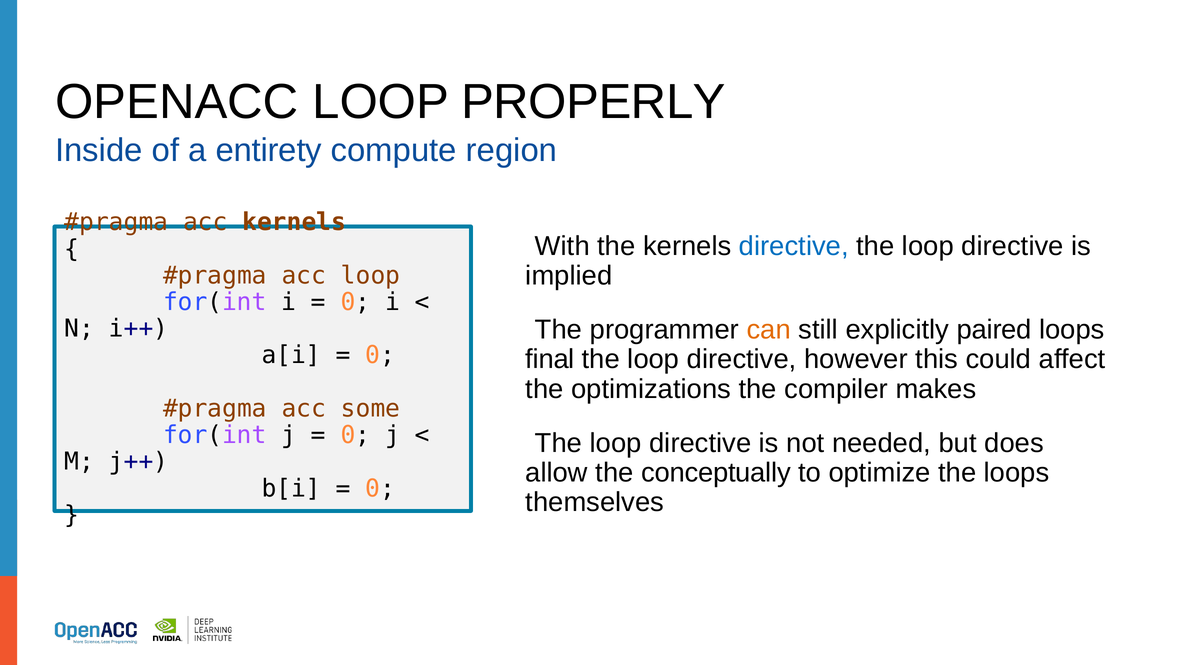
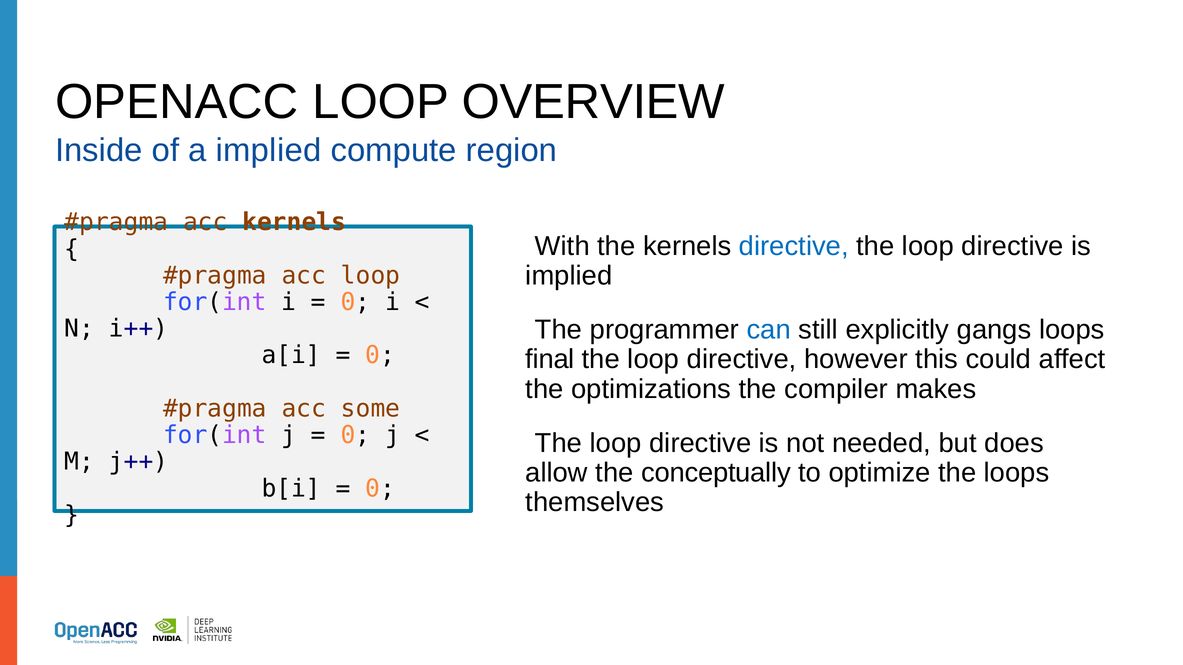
PROPERLY: PROPERLY -> OVERVIEW (593, 102)
a entirety: entirety -> implied (269, 151)
can colour: orange -> blue (769, 330)
paired: paired -> gangs (994, 330)
